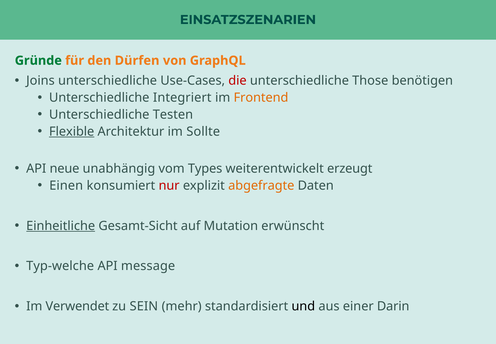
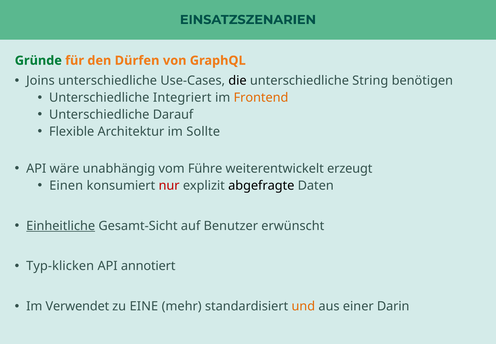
die colour: red -> black (237, 81)
Those: Those -> String (370, 81)
Testen: Testen -> Darauf (173, 114)
Flexible underline: present -> none (72, 131)
neue: neue -> wäre (64, 168)
Types: Types -> Führe (205, 168)
abgefragte colour: orange -> black (261, 185)
Mutation: Mutation -> Benutzer (231, 225)
Typ-welche: Typ-welche -> Typ-klicken (60, 266)
message: message -> annotiert (148, 266)
SEIN: SEIN -> EINE (144, 306)
und colour: black -> orange (303, 306)
